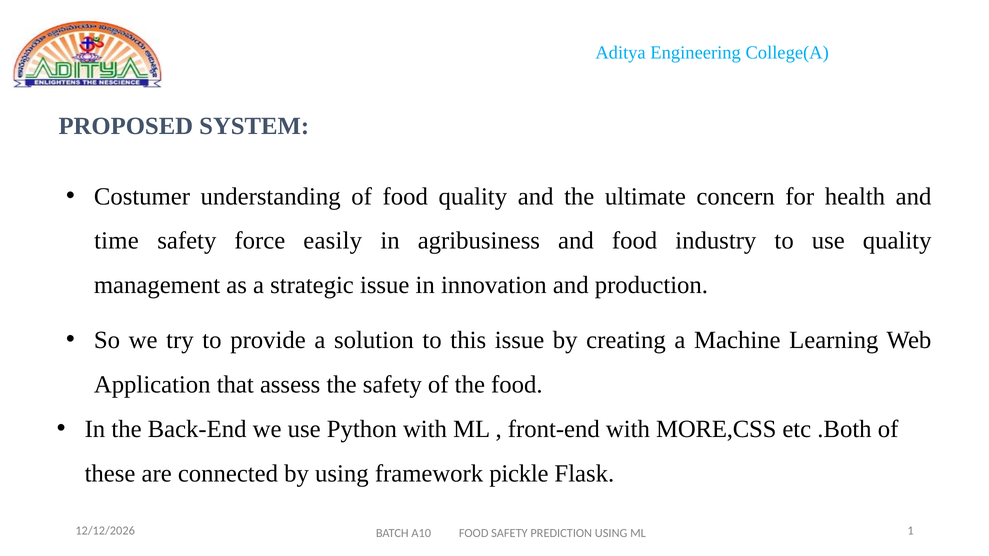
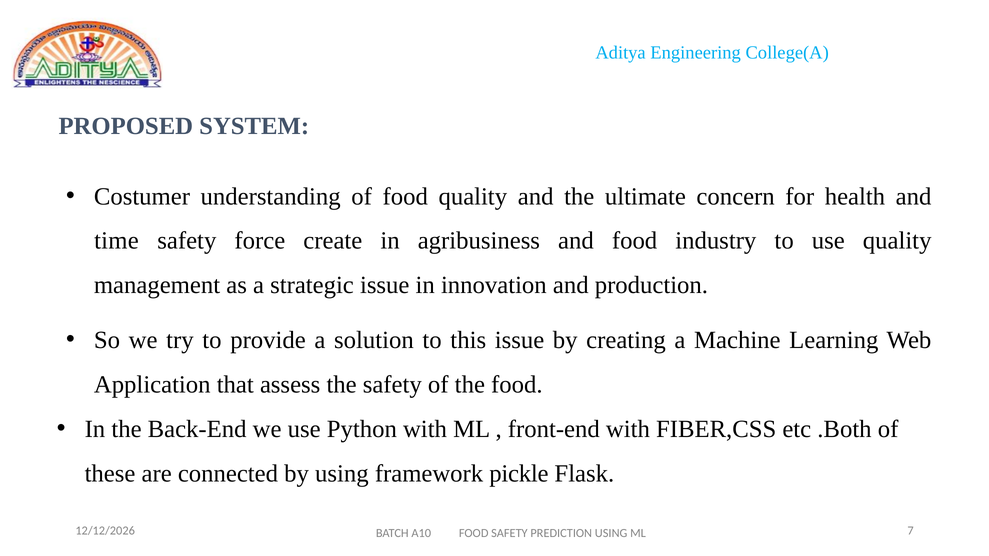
easily: easily -> create (333, 241)
MORE,CSS: MORE,CSS -> FIBER,CSS (716, 429)
1: 1 -> 7 (911, 531)
